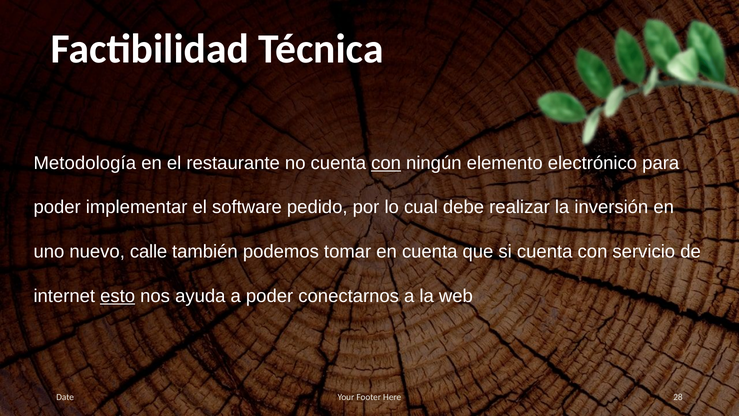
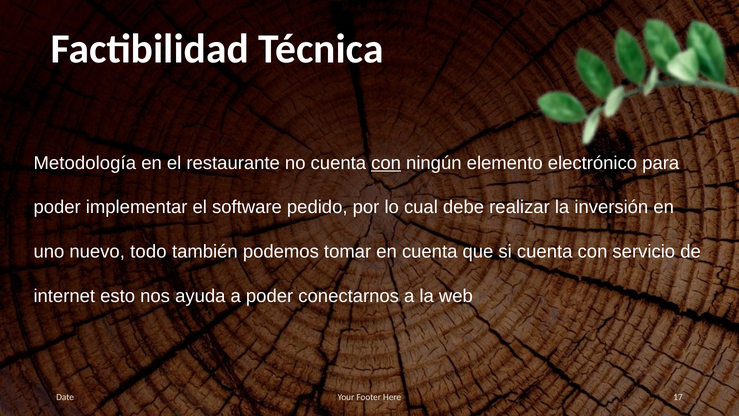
calle: calle -> todo (148, 252)
esto underline: present -> none (118, 296)
28: 28 -> 17 (678, 397)
